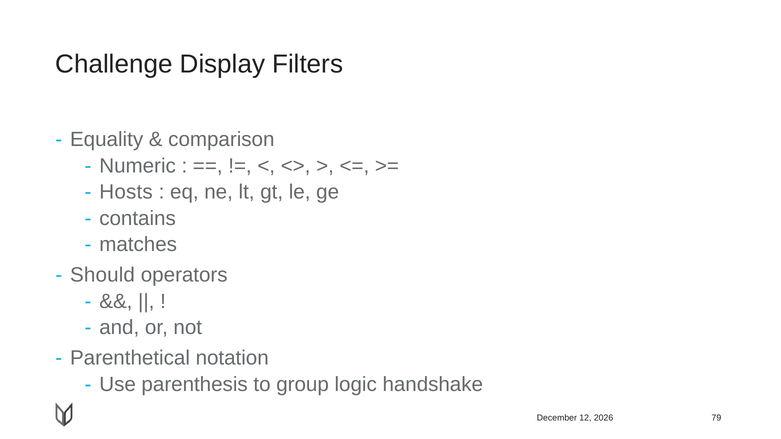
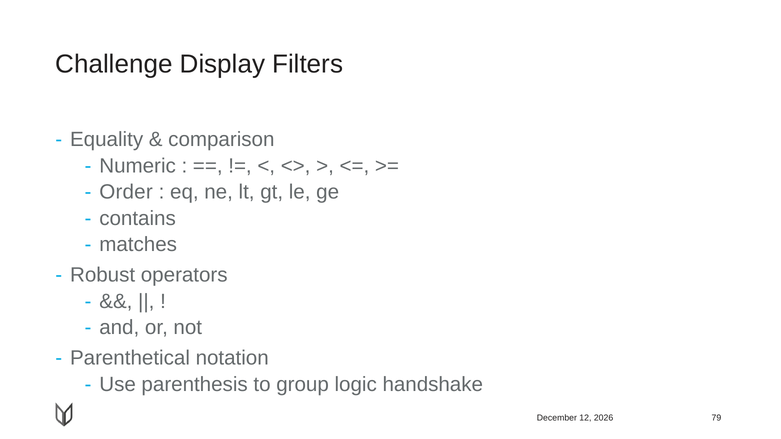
Hosts: Hosts -> Order (126, 192)
Should: Should -> Robust (103, 275)
